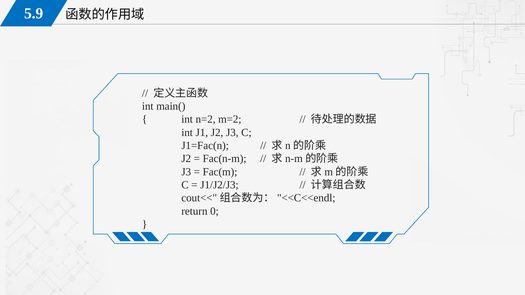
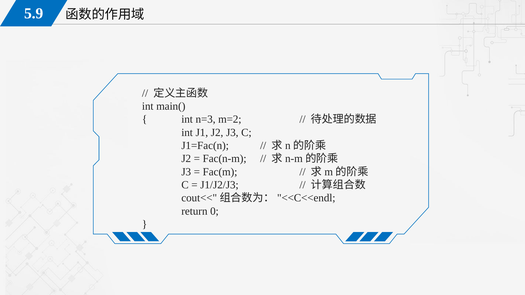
n=2: n=2 -> n=3 (206, 119)
